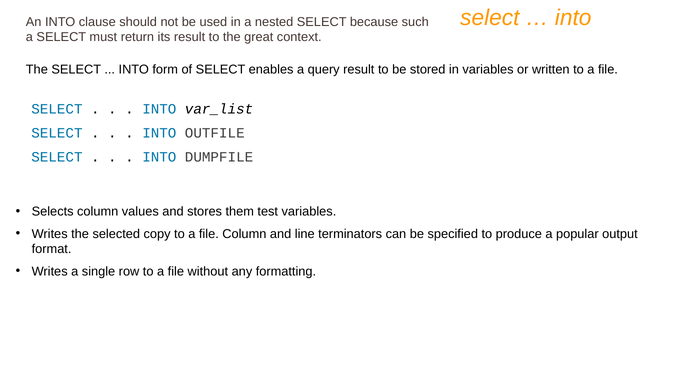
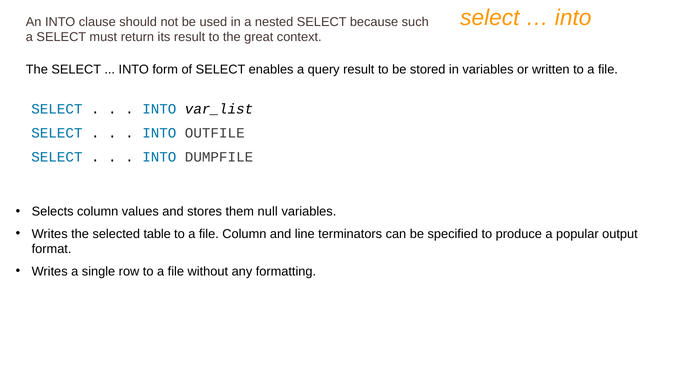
test: test -> null (268, 211)
copy: copy -> table (157, 234)
